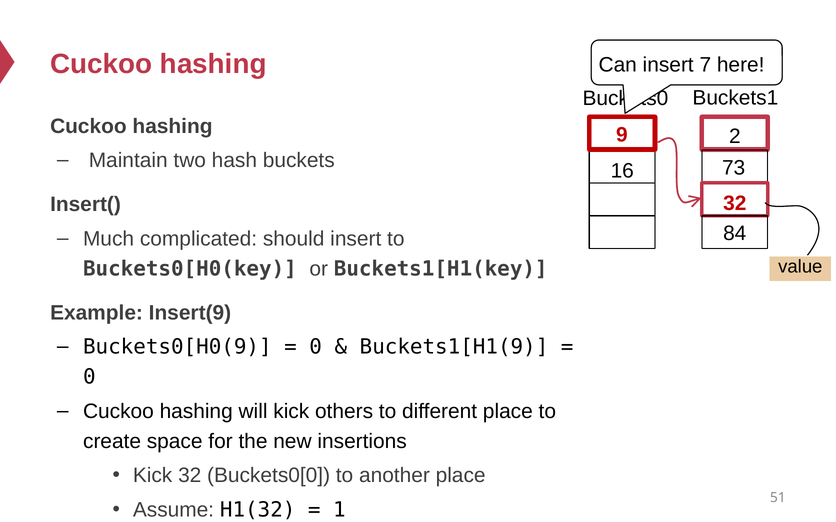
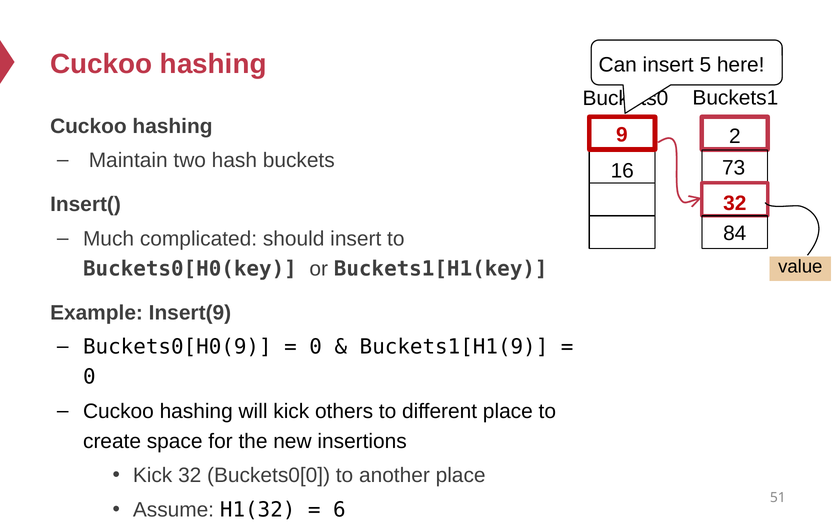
7: 7 -> 5 (705, 65)
1: 1 -> 6 (339, 510)
